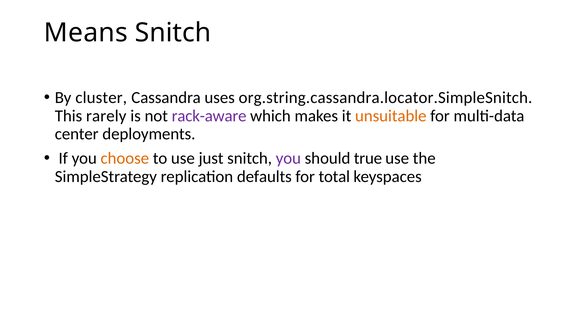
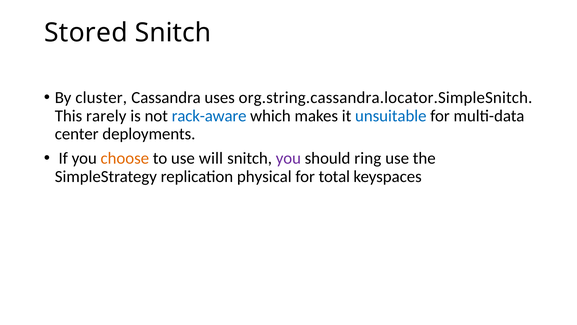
Means: Means -> Stored (86, 33)
rack-aware colour: purple -> blue (209, 116)
unsuitable colour: orange -> blue (391, 116)
just: just -> will (211, 158)
true: true -> ring (368, 158)
defaults: defaults -> physical (264, 176)
